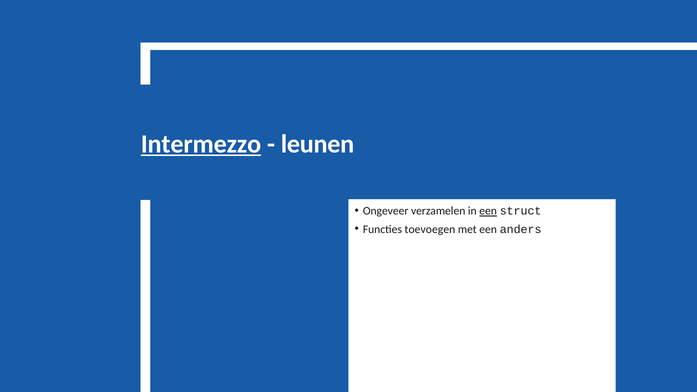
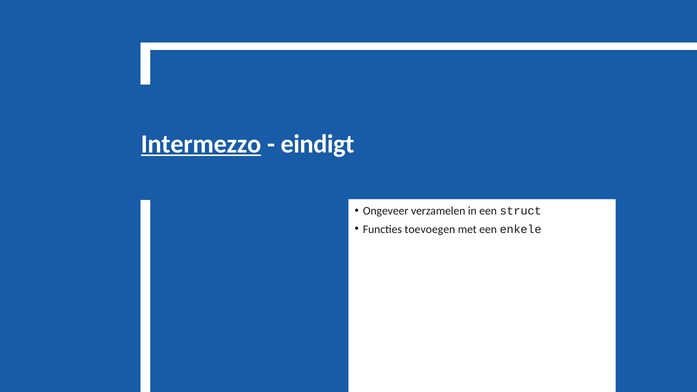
leunen: leunen -> eindigt (317, 144)
een underline: present -> none (488, 211)
anders: anders -> enkele (521, 229)
